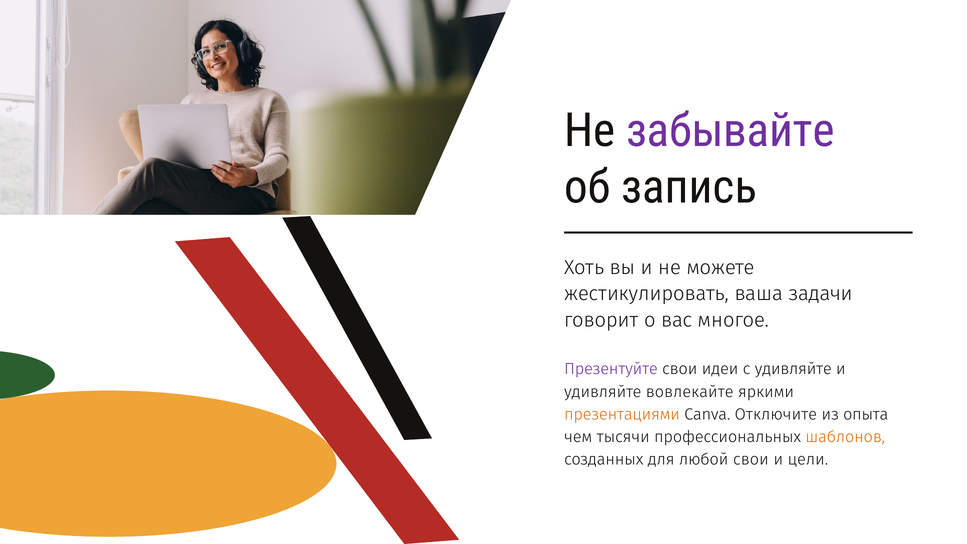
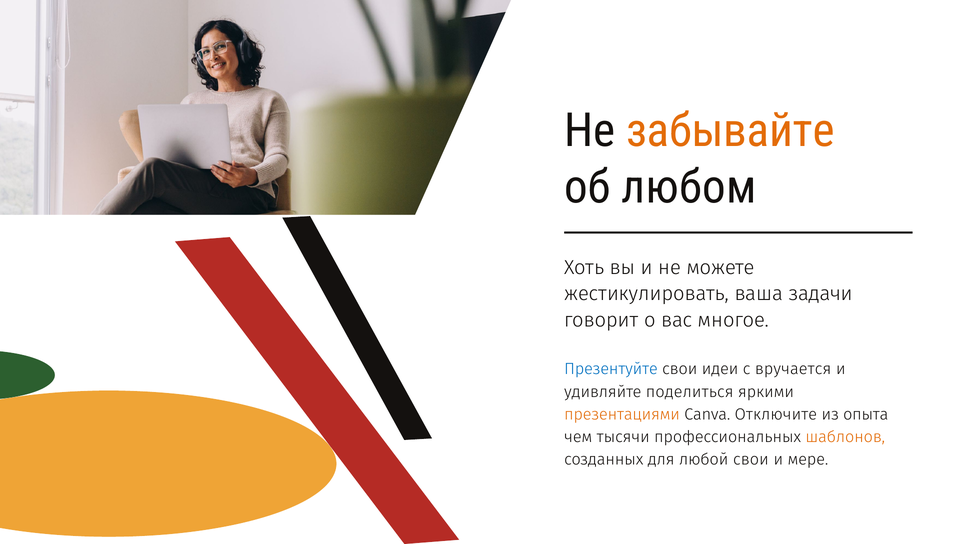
забывайте colour: purple -> orange (730, 131)
запись: запись -> любом (689, 187)
Презентуйте colour: purple -> blue (611, 369)
с удивляйте: удивляйте -> вручается (793, 369)
вовлекайте: вовлекайте -> поделиться (690, 392)
цели: цели -> мере (808, 459)
